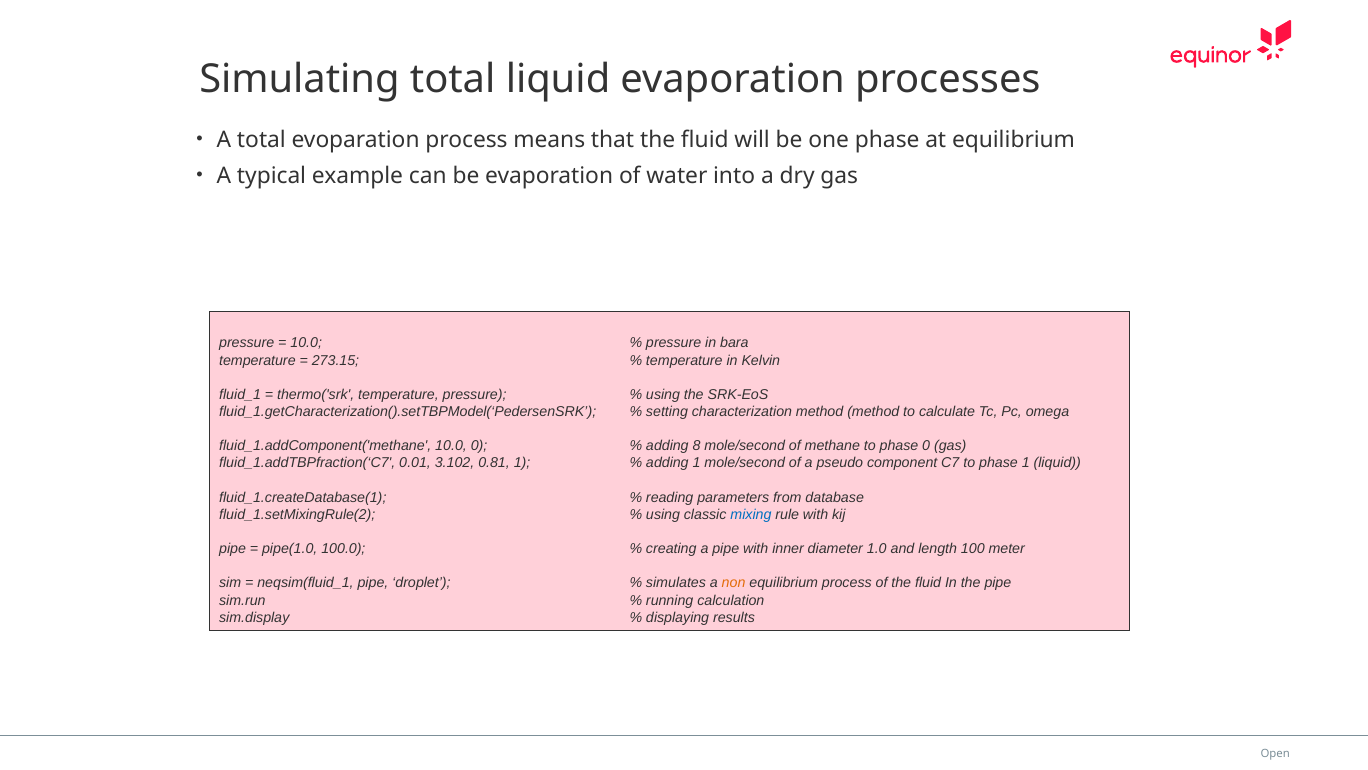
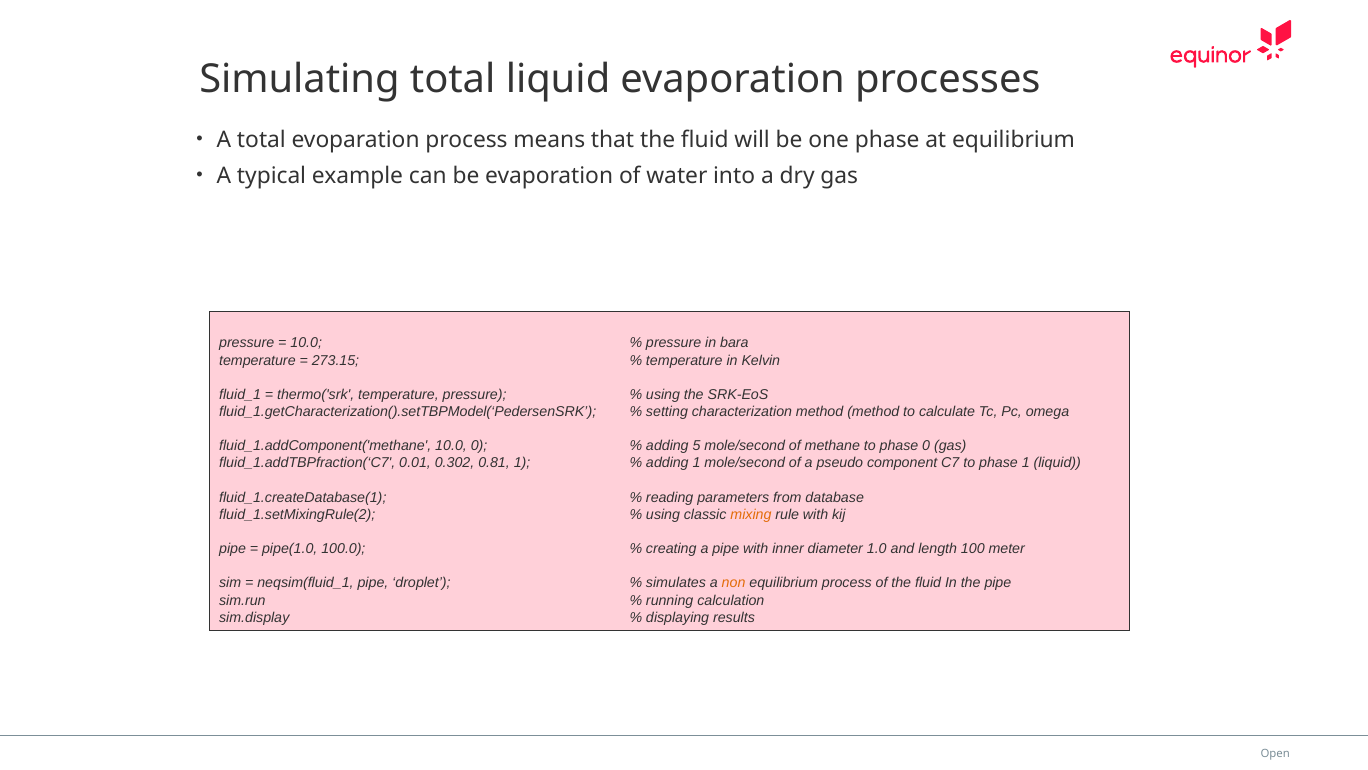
8: 8 -> 5 (697, 446)
3.102: 3.102 -> 0.302 (455, 463)
mixing colour: blue -> orange (751, 514)
